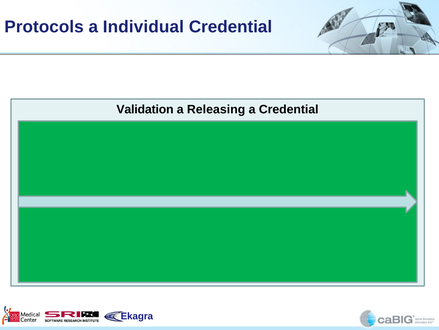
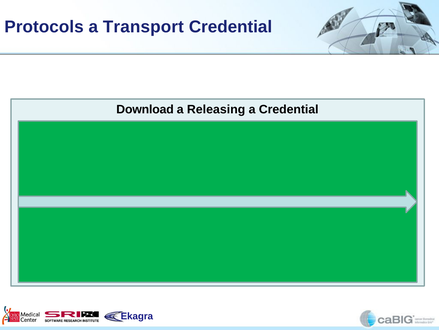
Individual: Individual -> Transport (143, 27)
Validation: Validation -> Download (145, 109)
